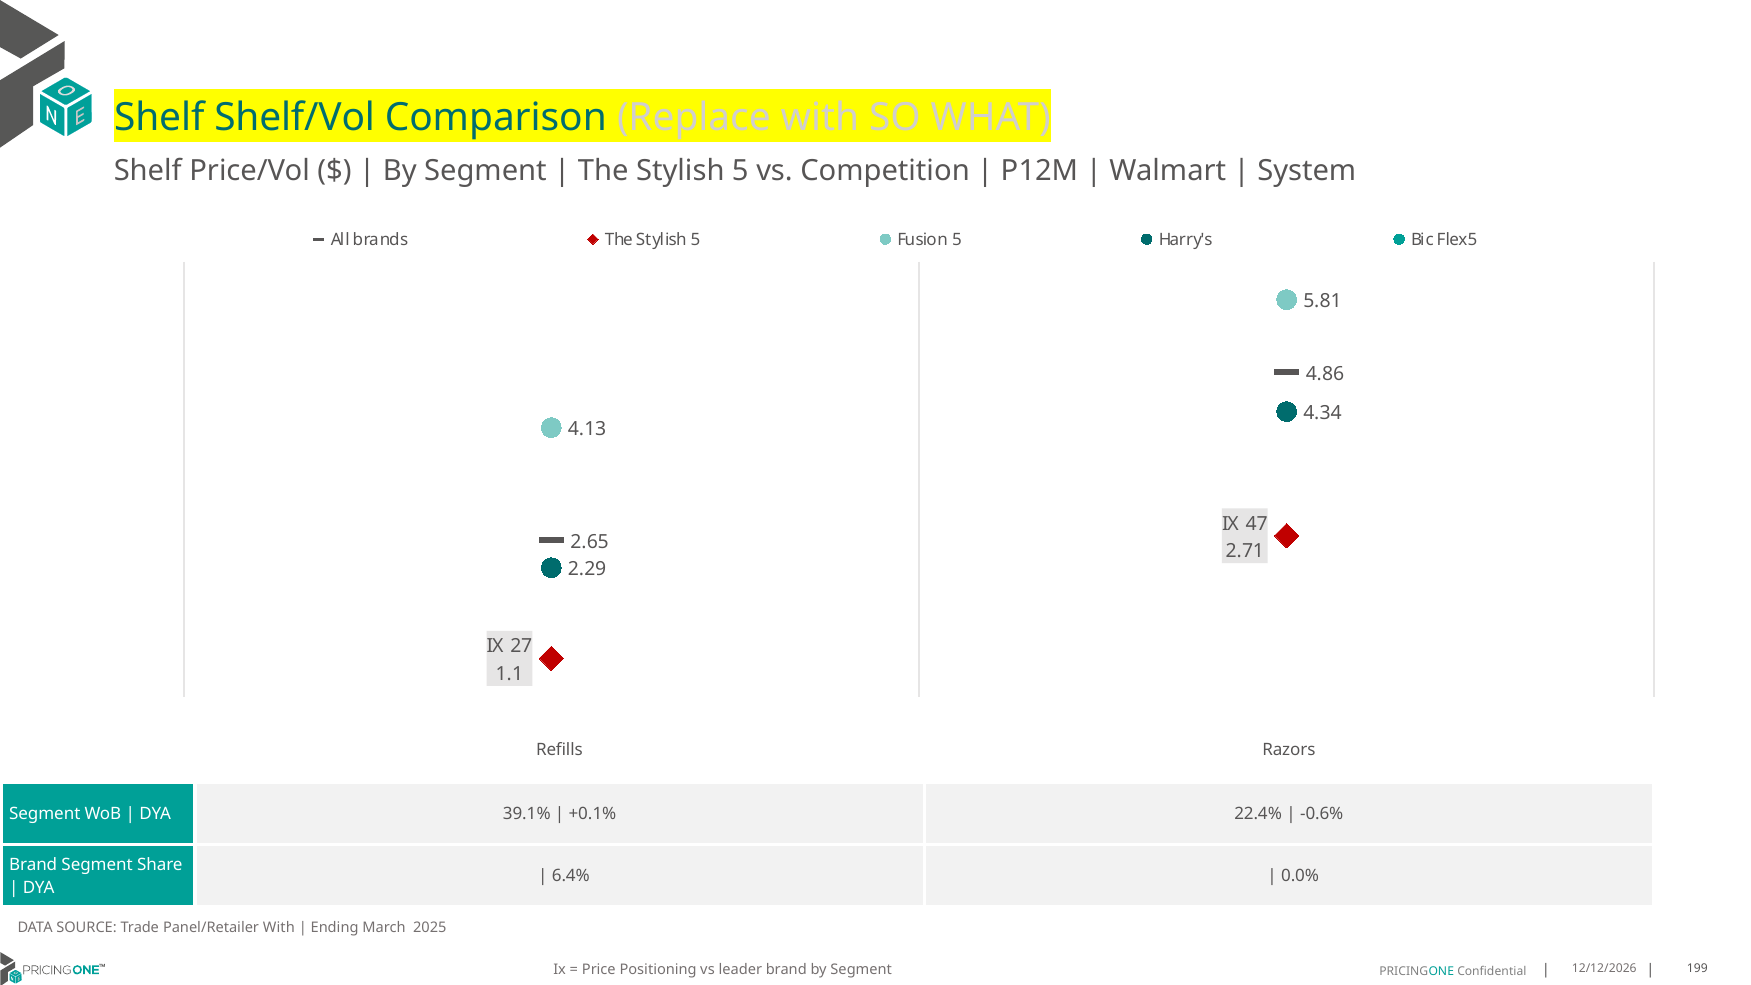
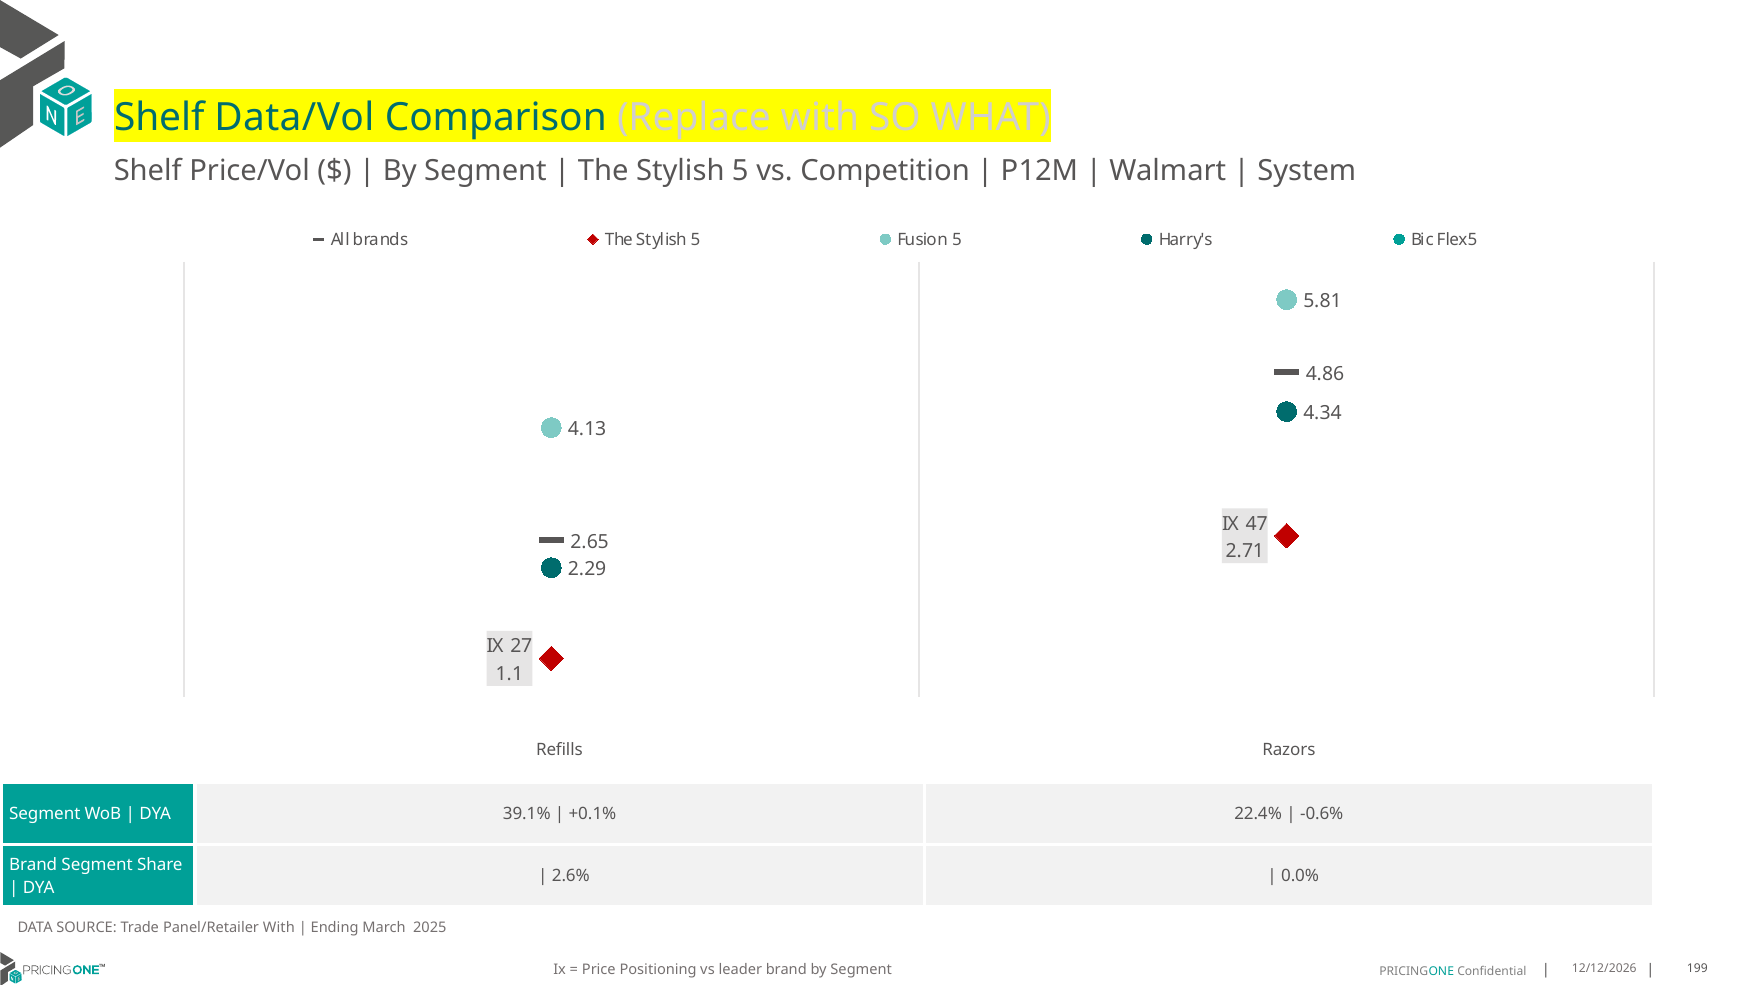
Shelf/Vol: Shelf/Vol -> Data/Vol (294, 118)
6.4%: 6.4% -> 2.6% (571, 876)
